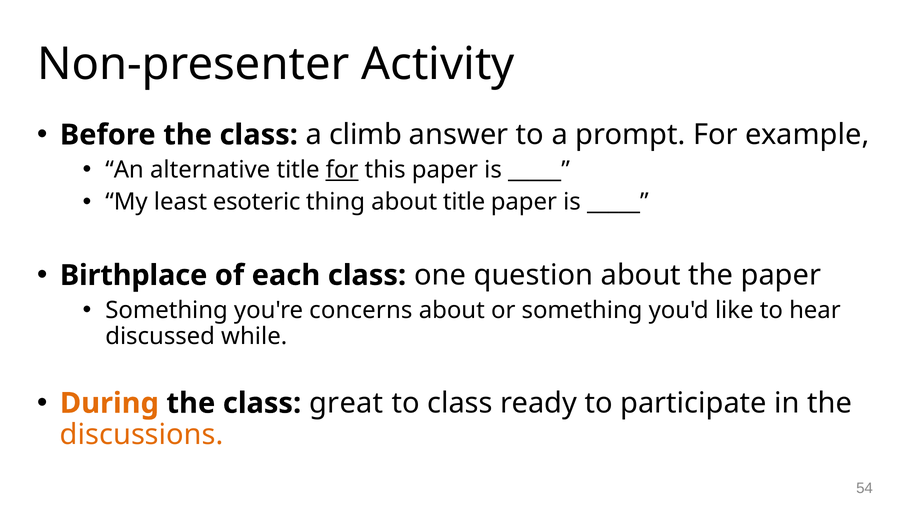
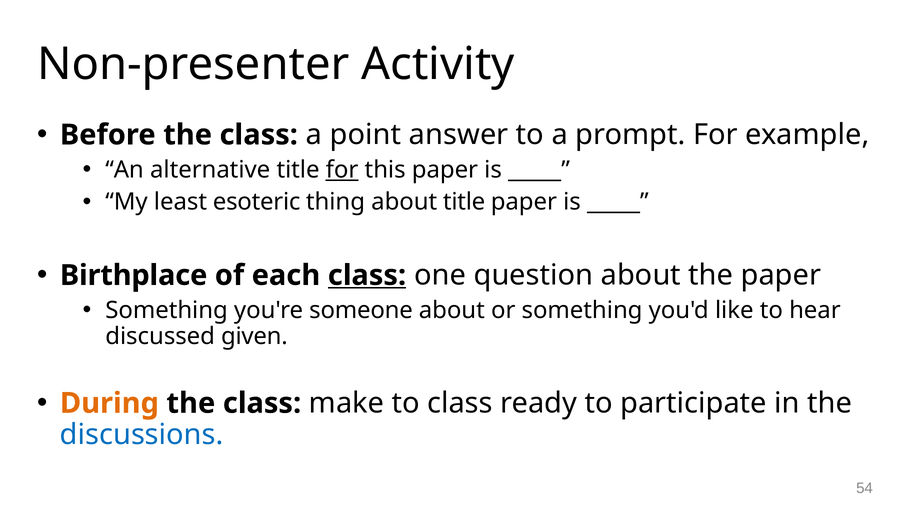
climb: climb -> point (365, 135)
class underline: none -> present (367, 276)
concerns: concerns -> someone (361, 310)
while: while -> given (254, 336)
great: great -> make (347, 403)
discussions colour: orange -> blue (142, 435)
